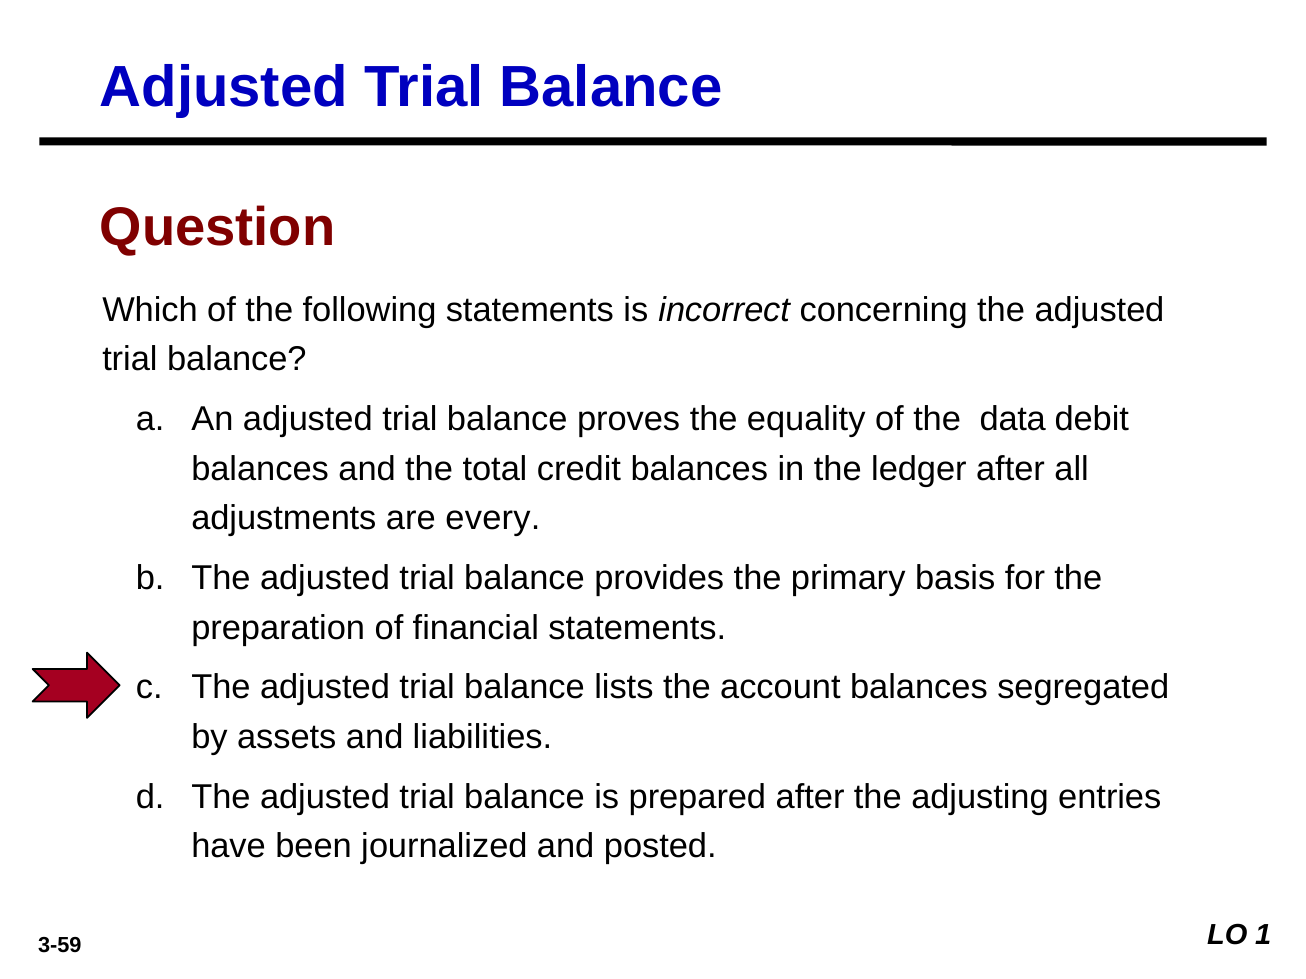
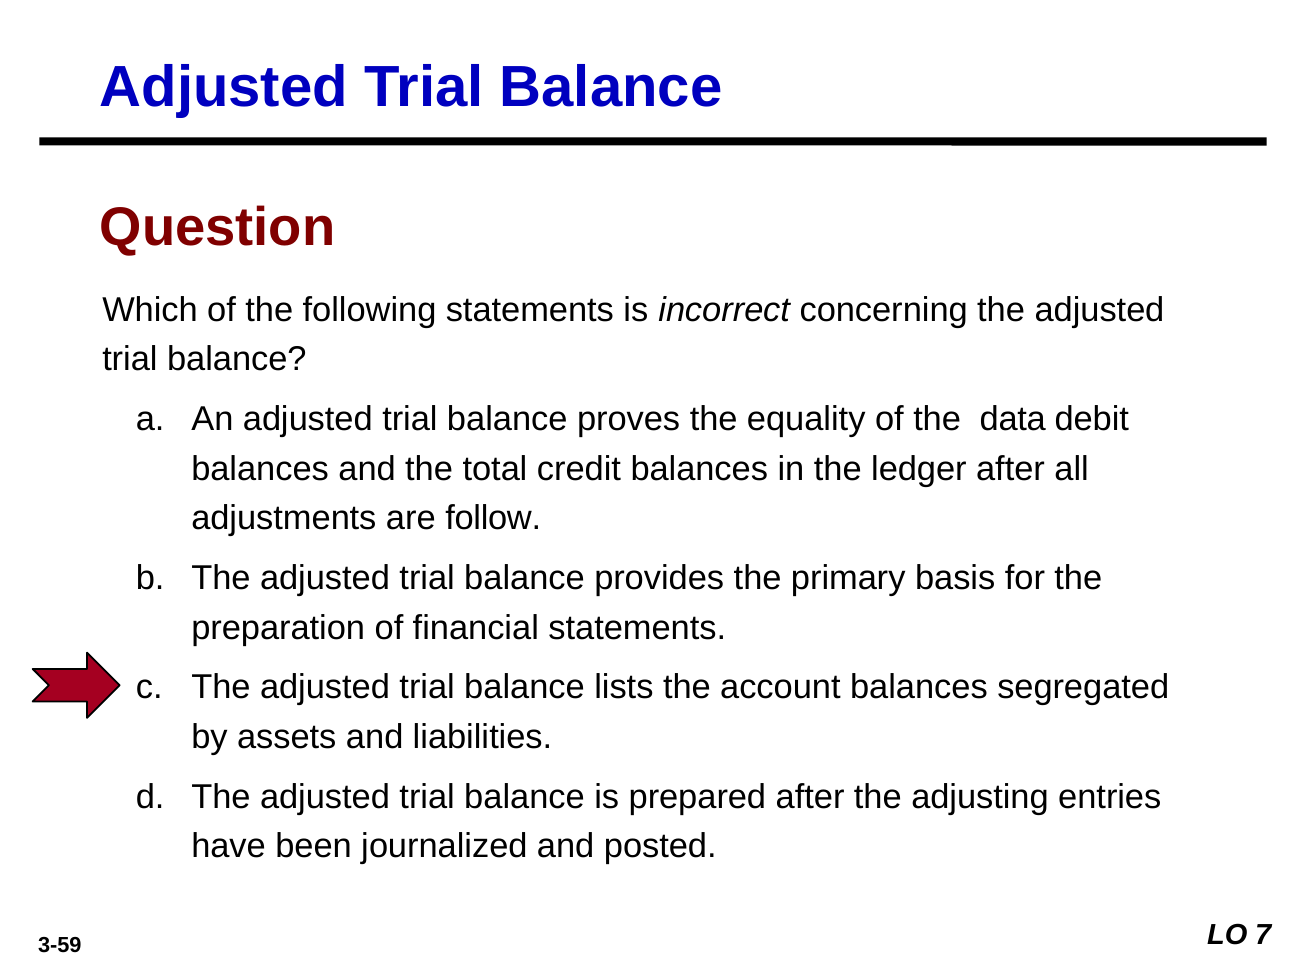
every: every -> follow (493, 519)
1: 1 -> 7 (1263, 936)
